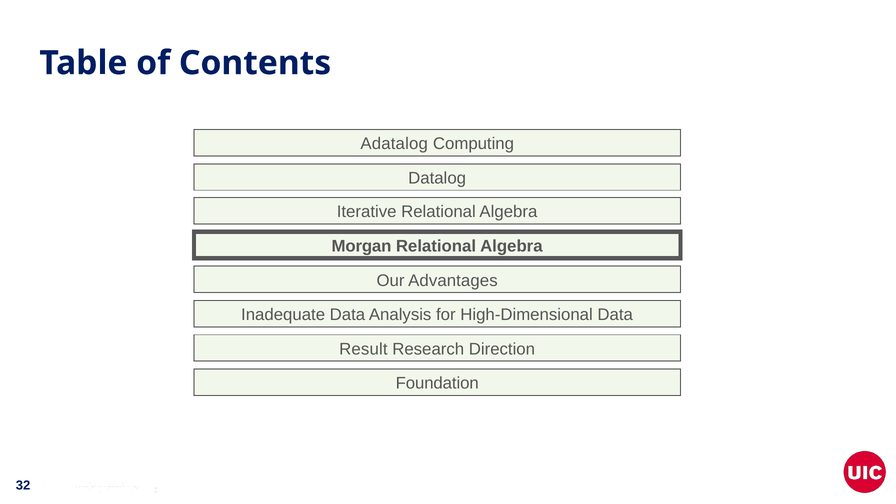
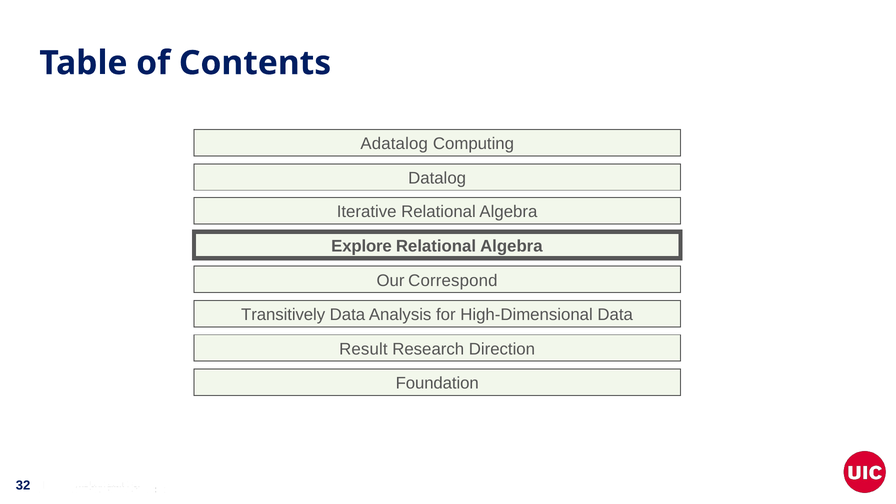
Morgan: Morgan -> Explore (362, 246)
Advantages: Advantages -> Correspond (453, 281)
Inadequate: Inadequate -> Transitively (283, 315)
